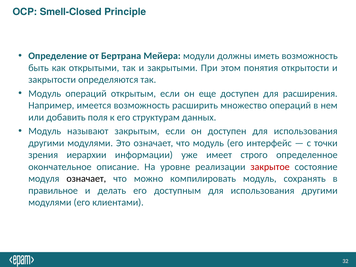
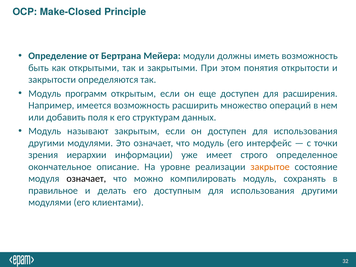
Smell-Closed: Smell-Closed -> Make-Closed (71, 12)
Модуль операций: операций -> программ (86, 93)
закрытое colour: red -> orange (270, 167)
